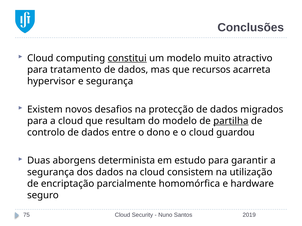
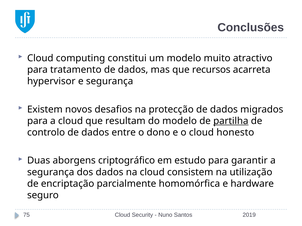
constitui underline: present -> none (127, 58)
guardou: guardou -> honesto (235, 133)
determinista: determinista -> criptográfico (127, 161)
